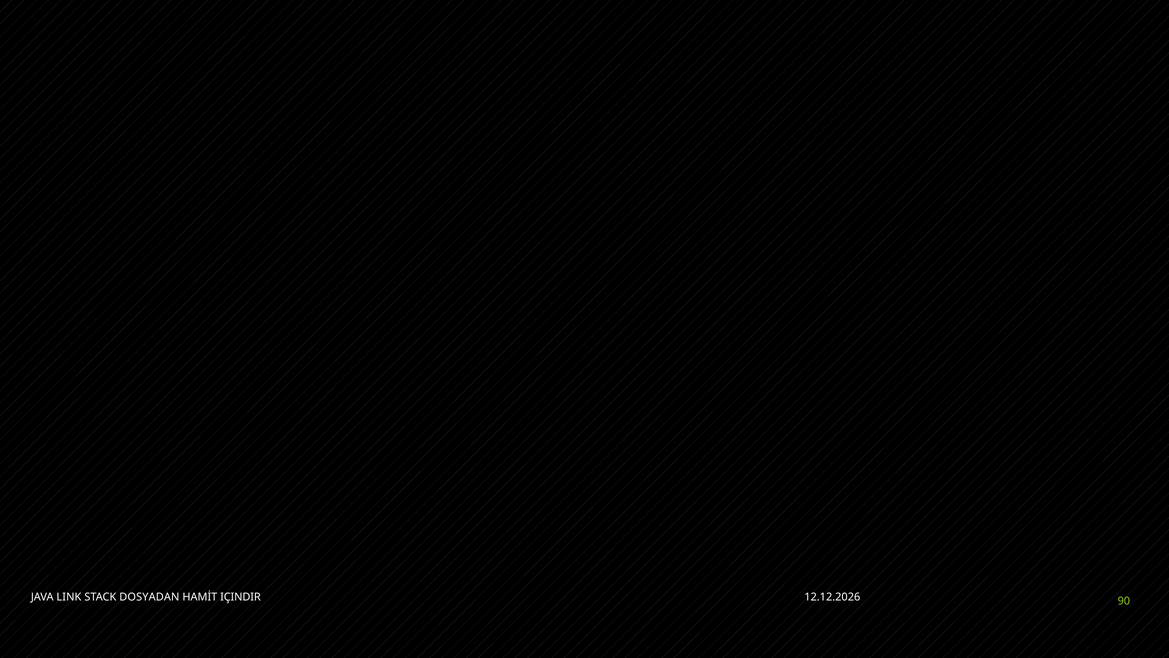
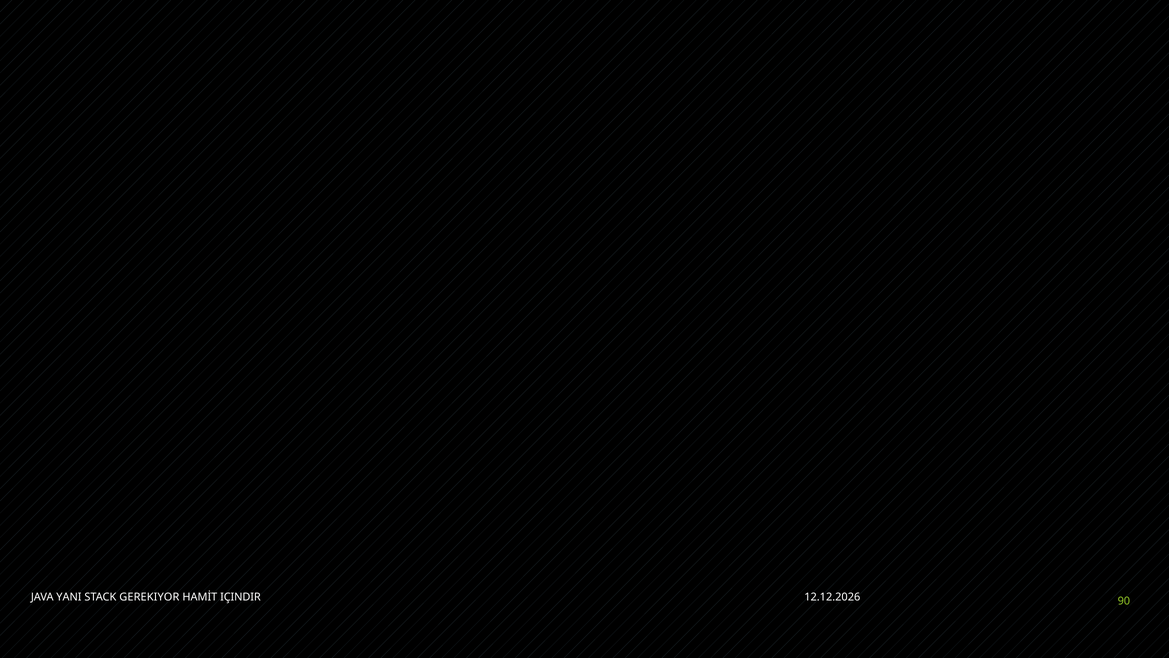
LINK: LINK -> YANI (69, 597)
DOSYADAN: DOSYADAN -> GEREKIYOR (149, 597)
